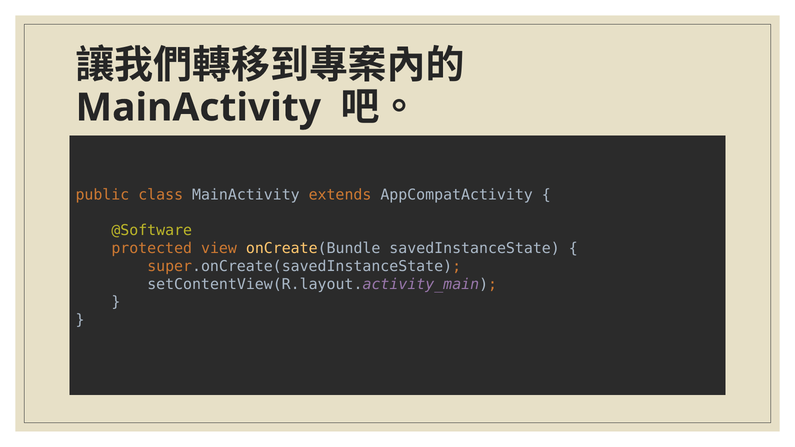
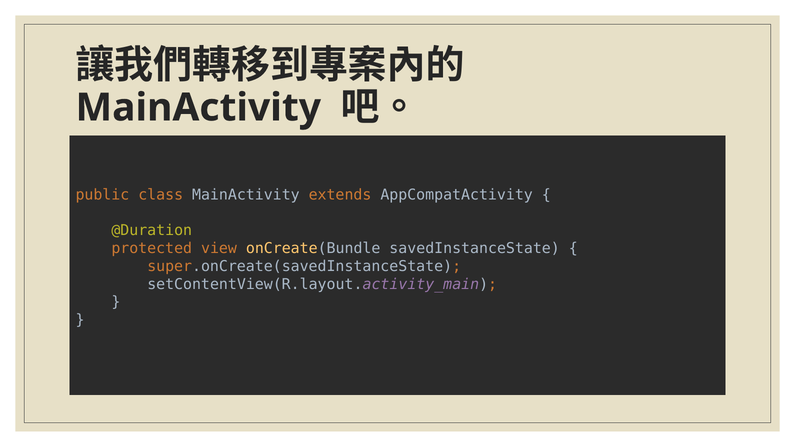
@Software: @Software -> @Duration (152, 231)
